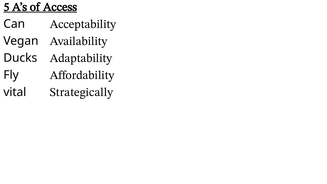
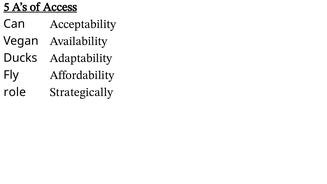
vital: vital -> role (15, 92)
